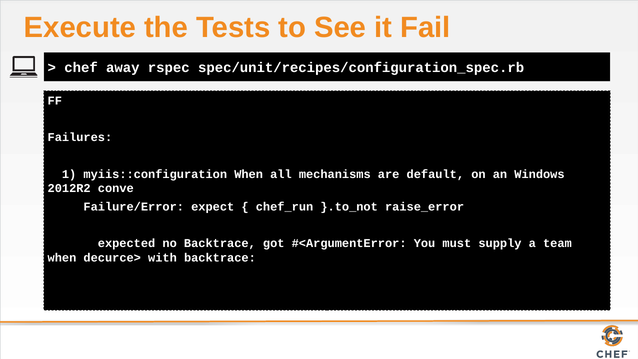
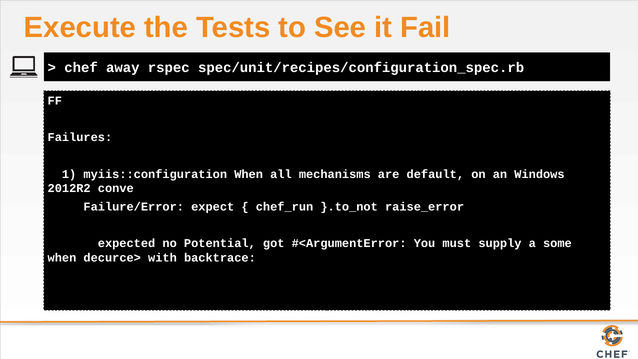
no Backtrace: Backtrace -> Potential (220, 243)
team: team -> some (557, 243)
